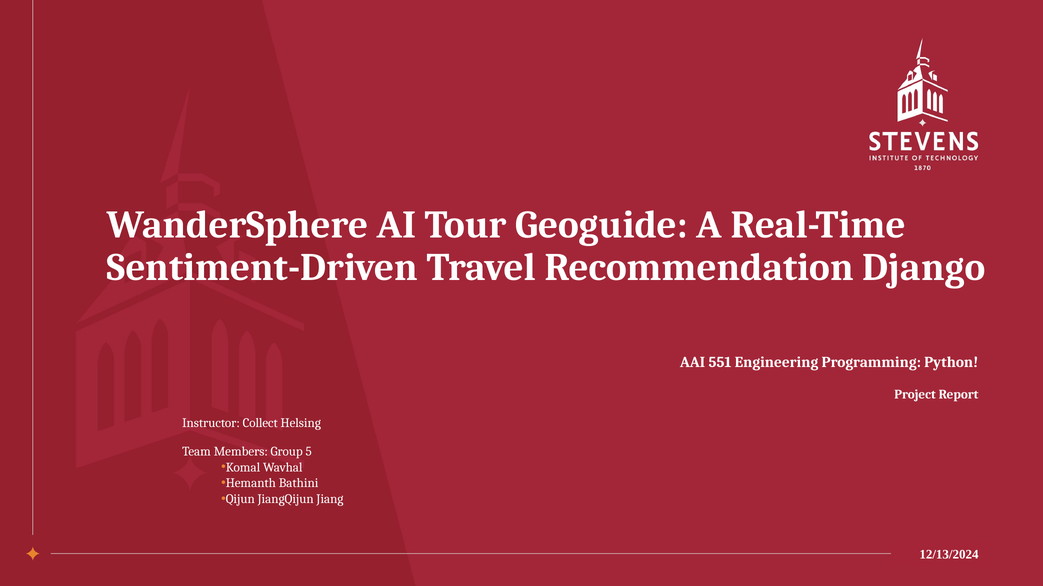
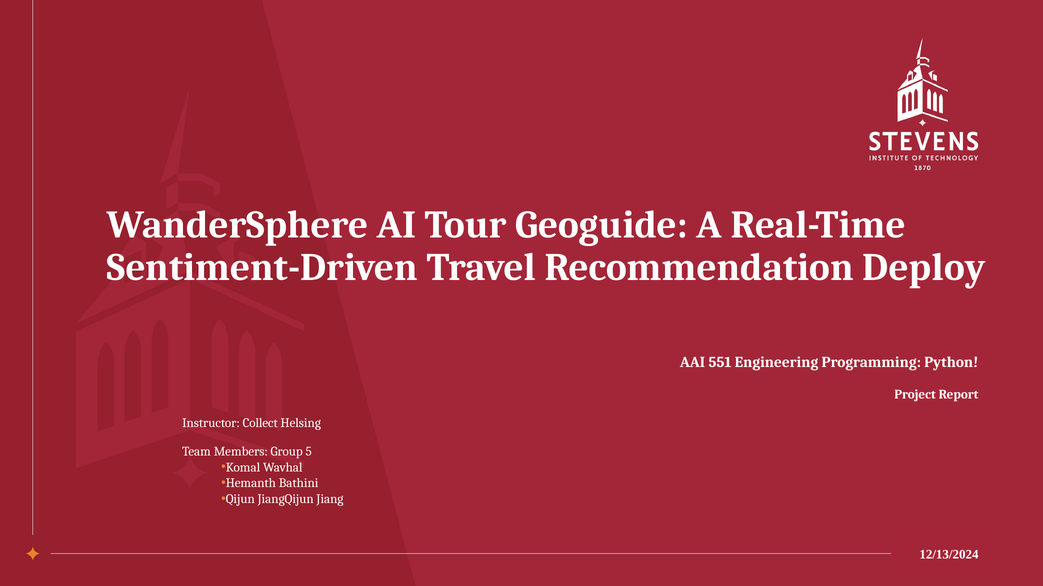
Django: Django -> Deploy (924, 268)
